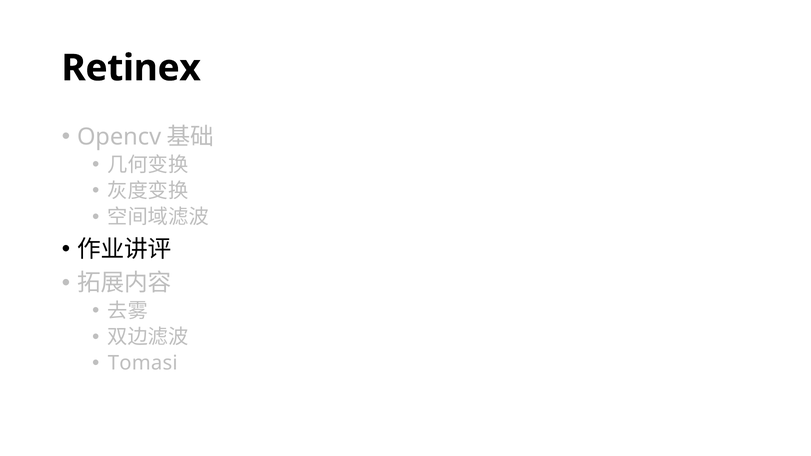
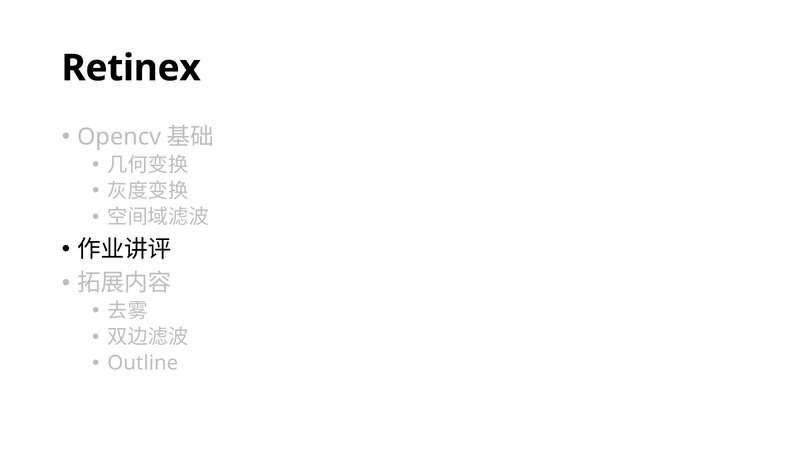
Tomasi: Tomasi -> Outline (143, 363)
